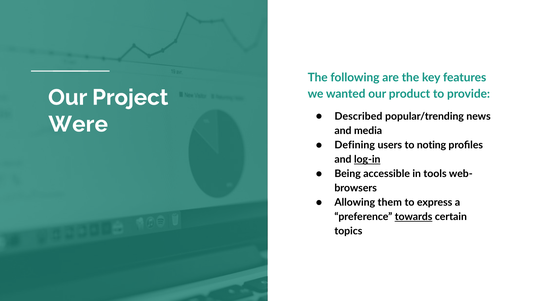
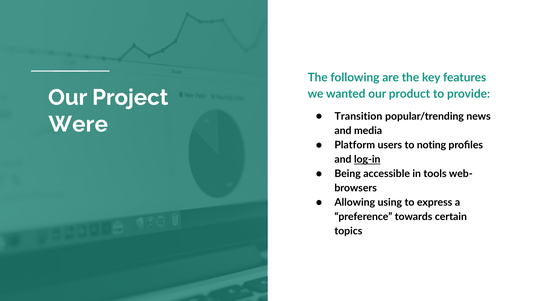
Described: Described -> Transition (358, 116)
Defining: Defining -> Platform (355, 145)
them: them -> using (390, 202)
towards underline: present -> none (414, 217)
